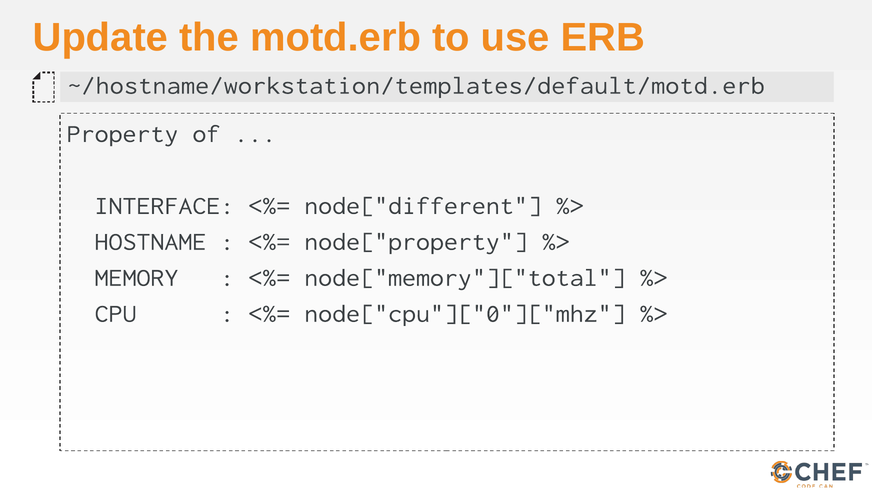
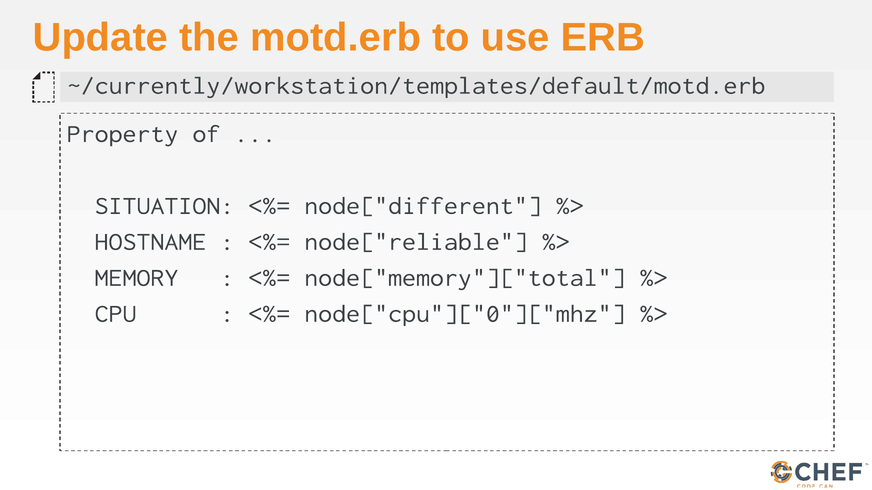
~/hostname/workstation/templates/default/motd.erb: ~/hostname/workstation/templates/default/motd.erb -> ~/currently/workstation/templates/default/motd.erb (416, 85)
INTERFACE: INTERFACE -> SITUATION (164, 206)
node["property: node["property -> node["reliable (416, 242)
